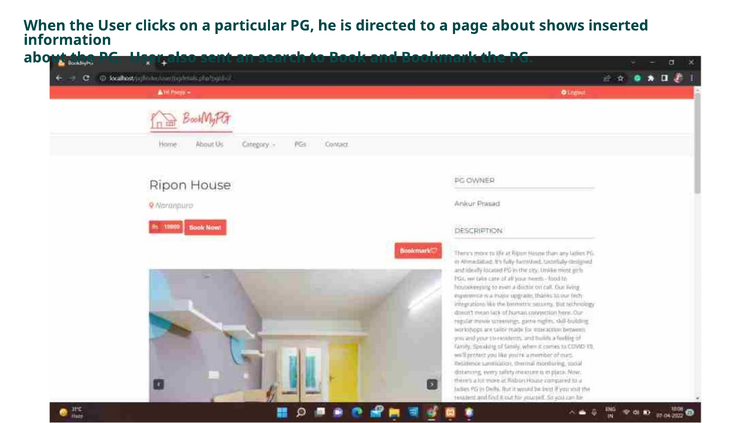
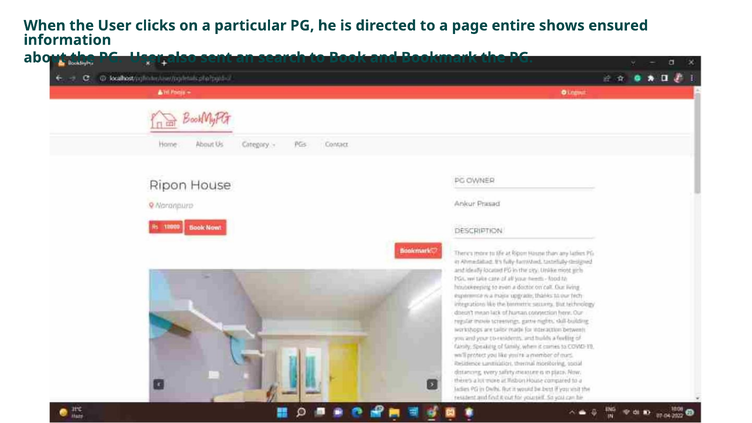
page about: about -> entire (513, 26)
inserted: inserted -> ensured (618, 26)
